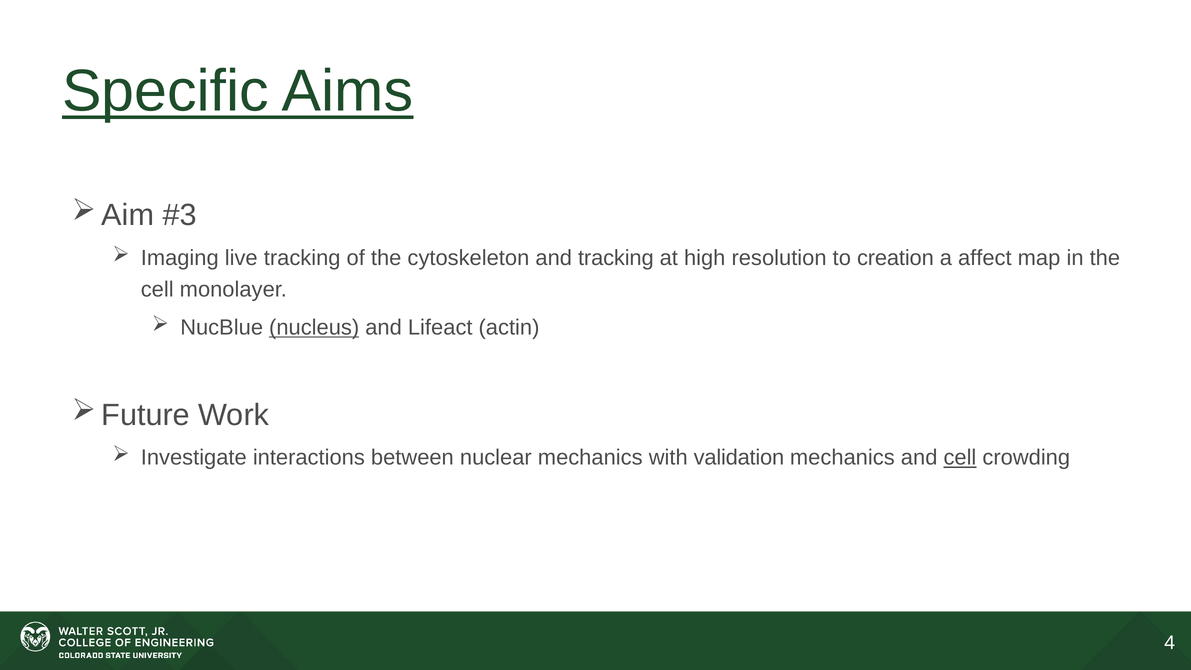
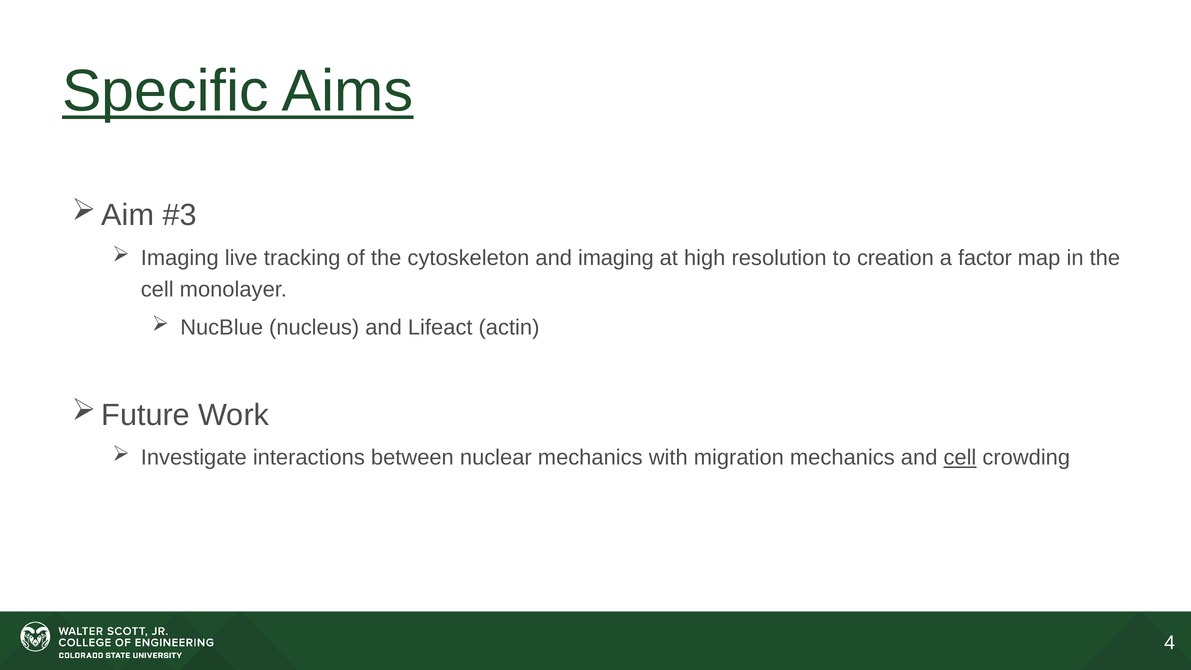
and tracking: tracking -> imaging (616, 258)
affect: affect -> factor (985, 258)
nucleus underline: present -> none (314, 328)
validation: validation -> migration (739, 458)
